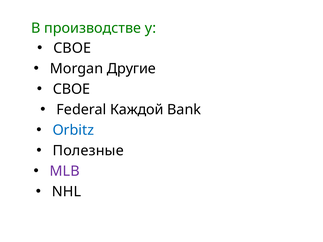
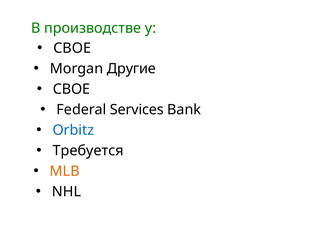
Каждой: Каждой -> Services (137, 110)
Полезные: Полезные -> Требуется (88, 151)
MLB colour: purple -> orange (65, 171)
